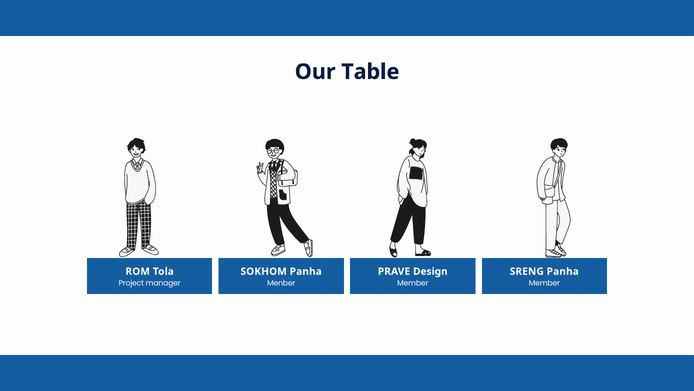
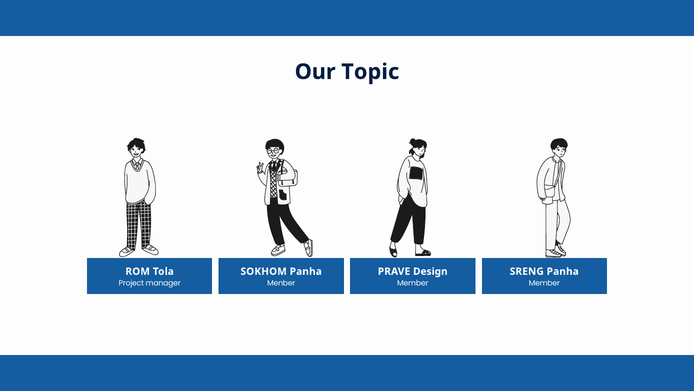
Table: Table -> Topic (370, 72)
